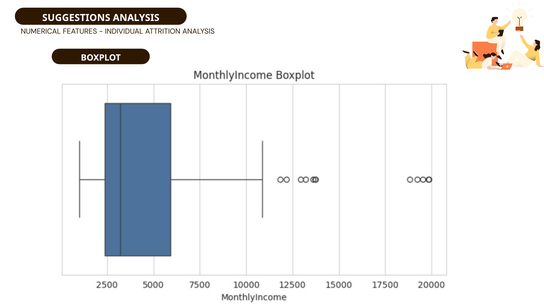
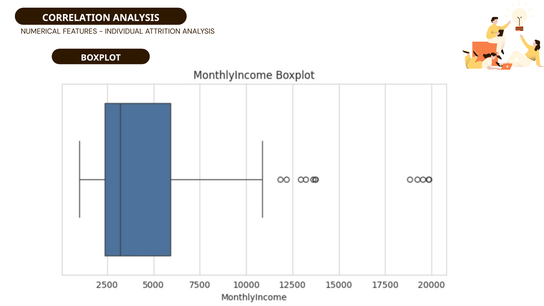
SUGGESTIONS: SUGGESTIONS -> CORRELATION (76, 18)
